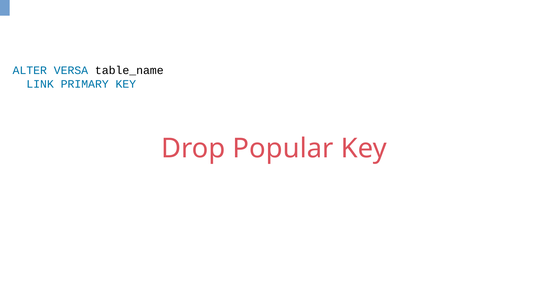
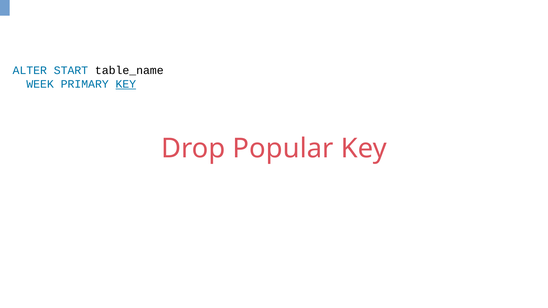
VERSA: VERSA -> START (71, 71)
LINK: LINK -> WEEK (40, 84)
KEY underline: none -> present (126, 84)
